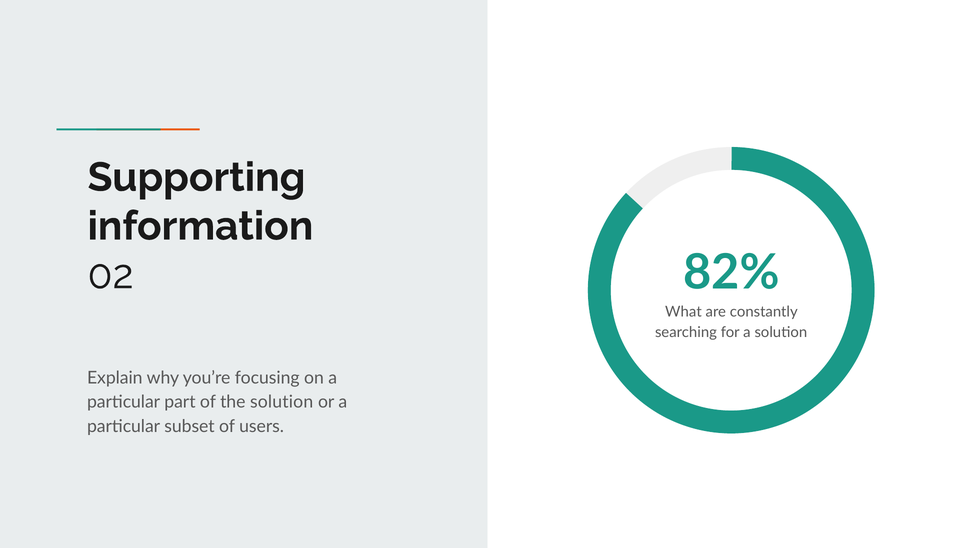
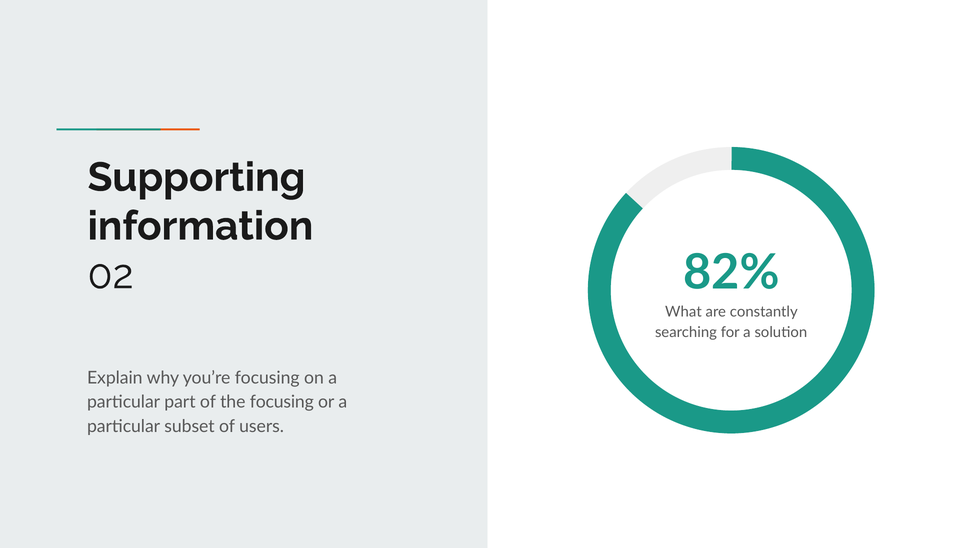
the solution: solution -> focusing (282, 402)
